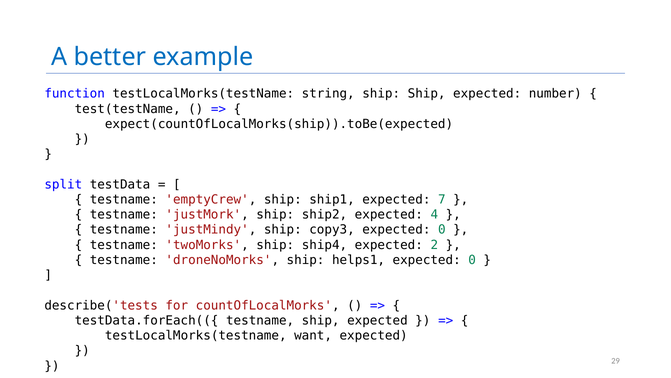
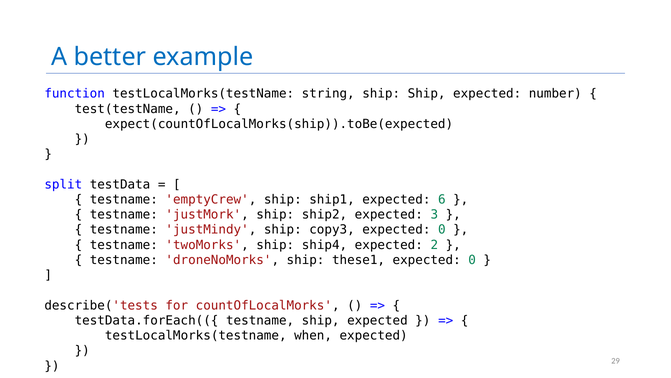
7: 7 -> 6 (442, 199)
4: 4 -> 3 (434, 214)
helps1: helps1 -> these1 (359, 260)
want: want -> when (313, 335)
